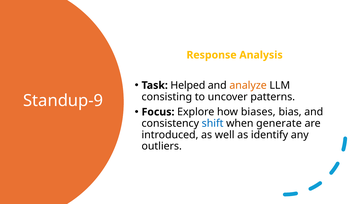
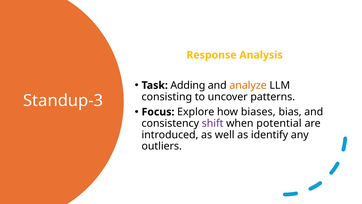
Helped: Helped -> Adding (188, 85)
Standup-9: Standup-9 -> Standup-3 (63, 100)
shift colour: blue -> purple (213, 123)
generate: generate -> potential (279, 123)
